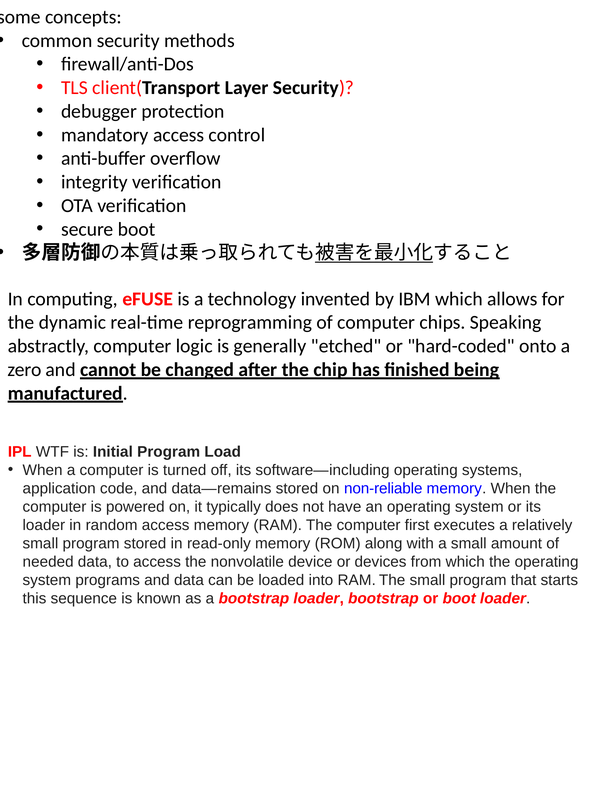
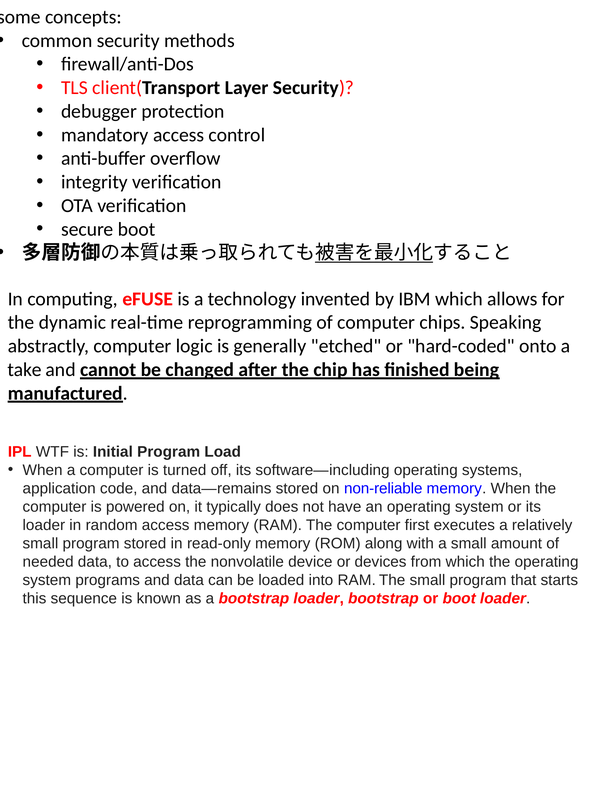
zero: zero -> take (24, 370)
